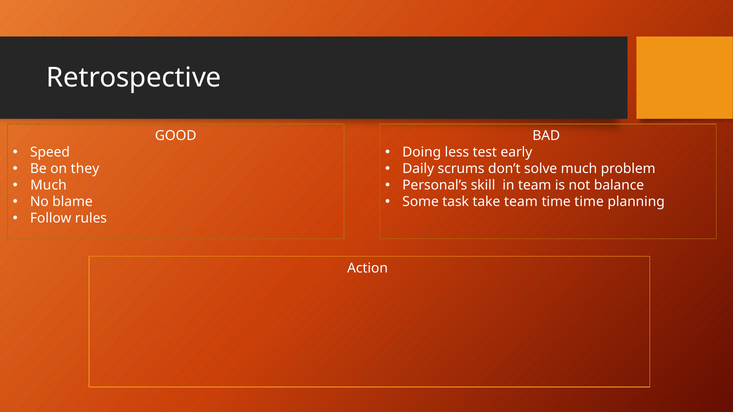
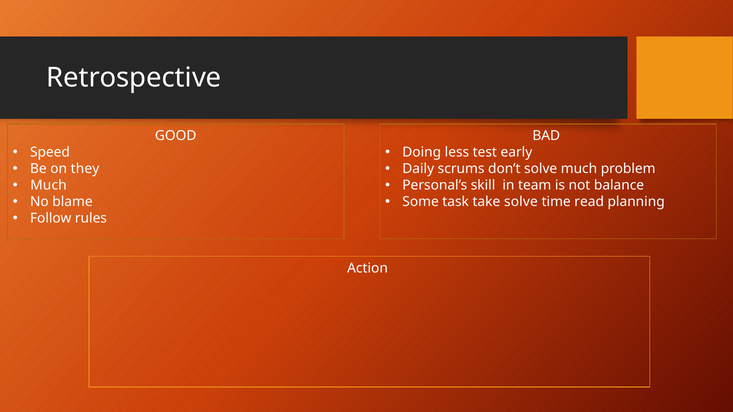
take team: team -> solve (521, 202)
time time: time -> read (589, 202)
